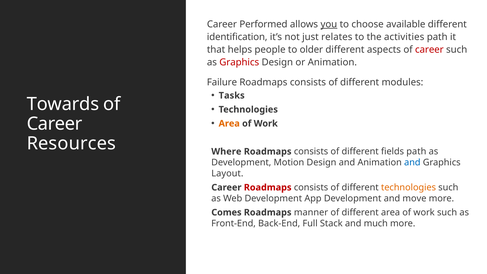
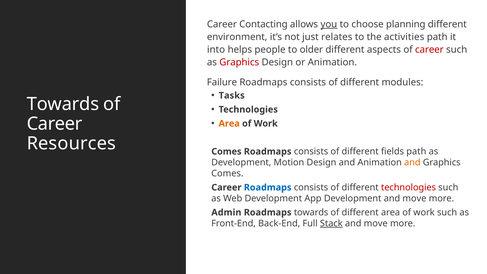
Performed: Performed -> Contacting (263, 24)
available: available -> planning (406, 24)
identification: identification -> environment (237, 37)
that: that -> into (216, 50)
Where: Where -> Comes (226, 151)
and colour: blue -> orange (412, 162)
Layout: Layout -> Comes (227, 173)
Roadmaps colour: red -> blue (268, 187)
technologies colour: orange -> red (409, 187)
Comes: Comes -> Admin (226, 212)
Roadmaps manner: manner -> towards (311, 212)
Stack underline: none -> present (331, 223)
much: much -> move (376, 223)
